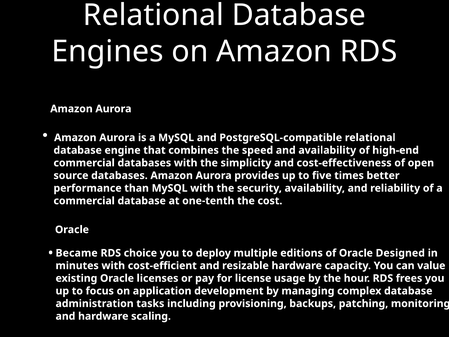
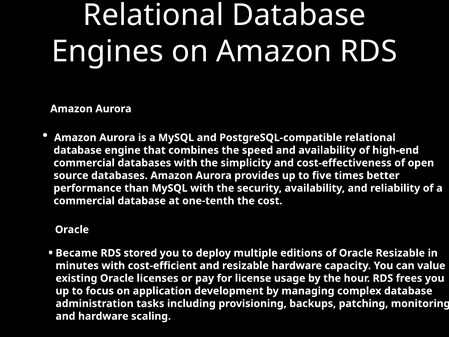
choice: choice -> stored (140, 253)
Oracle Designed: Designed -> Resizable (400, 253)
